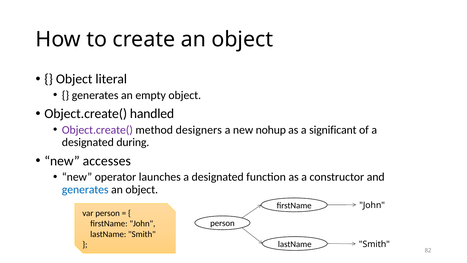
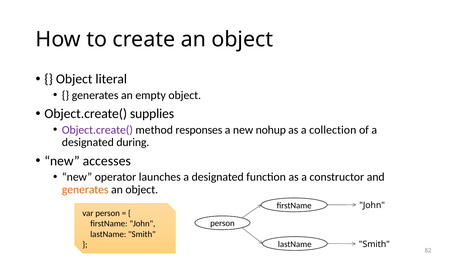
handled: handled -> supplies (152, 114)
designers: designers -> responses (199, 130)
significant: significant -> collection (333, 130)
generates colour: blue -> orange (85, 189)
